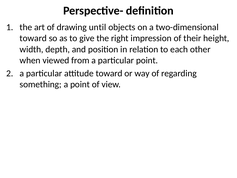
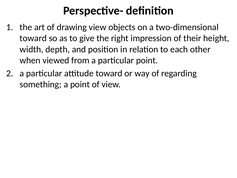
drawing until: until -> view (98, 27)
